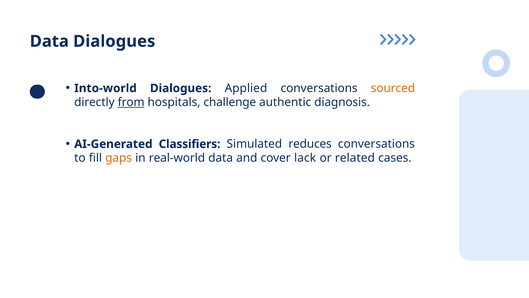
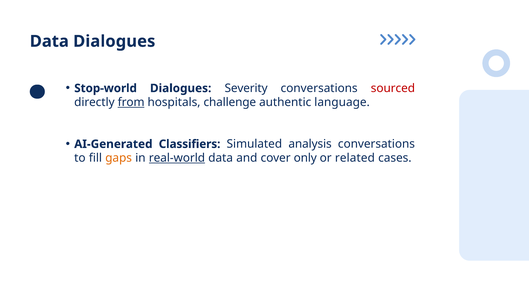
Into-world: Into-world -> Stop-world (106, 88)
Applied: Applied -> Severity (246, 88)
sourced colour: orange -> red (393, 88)
diagnosis: diagnosis -> language (342, 102)
reduces: reduces -> analysis (310, 144)
real-world underline: none -> present (177, 158)
lack: lack -> only (305, 158)
